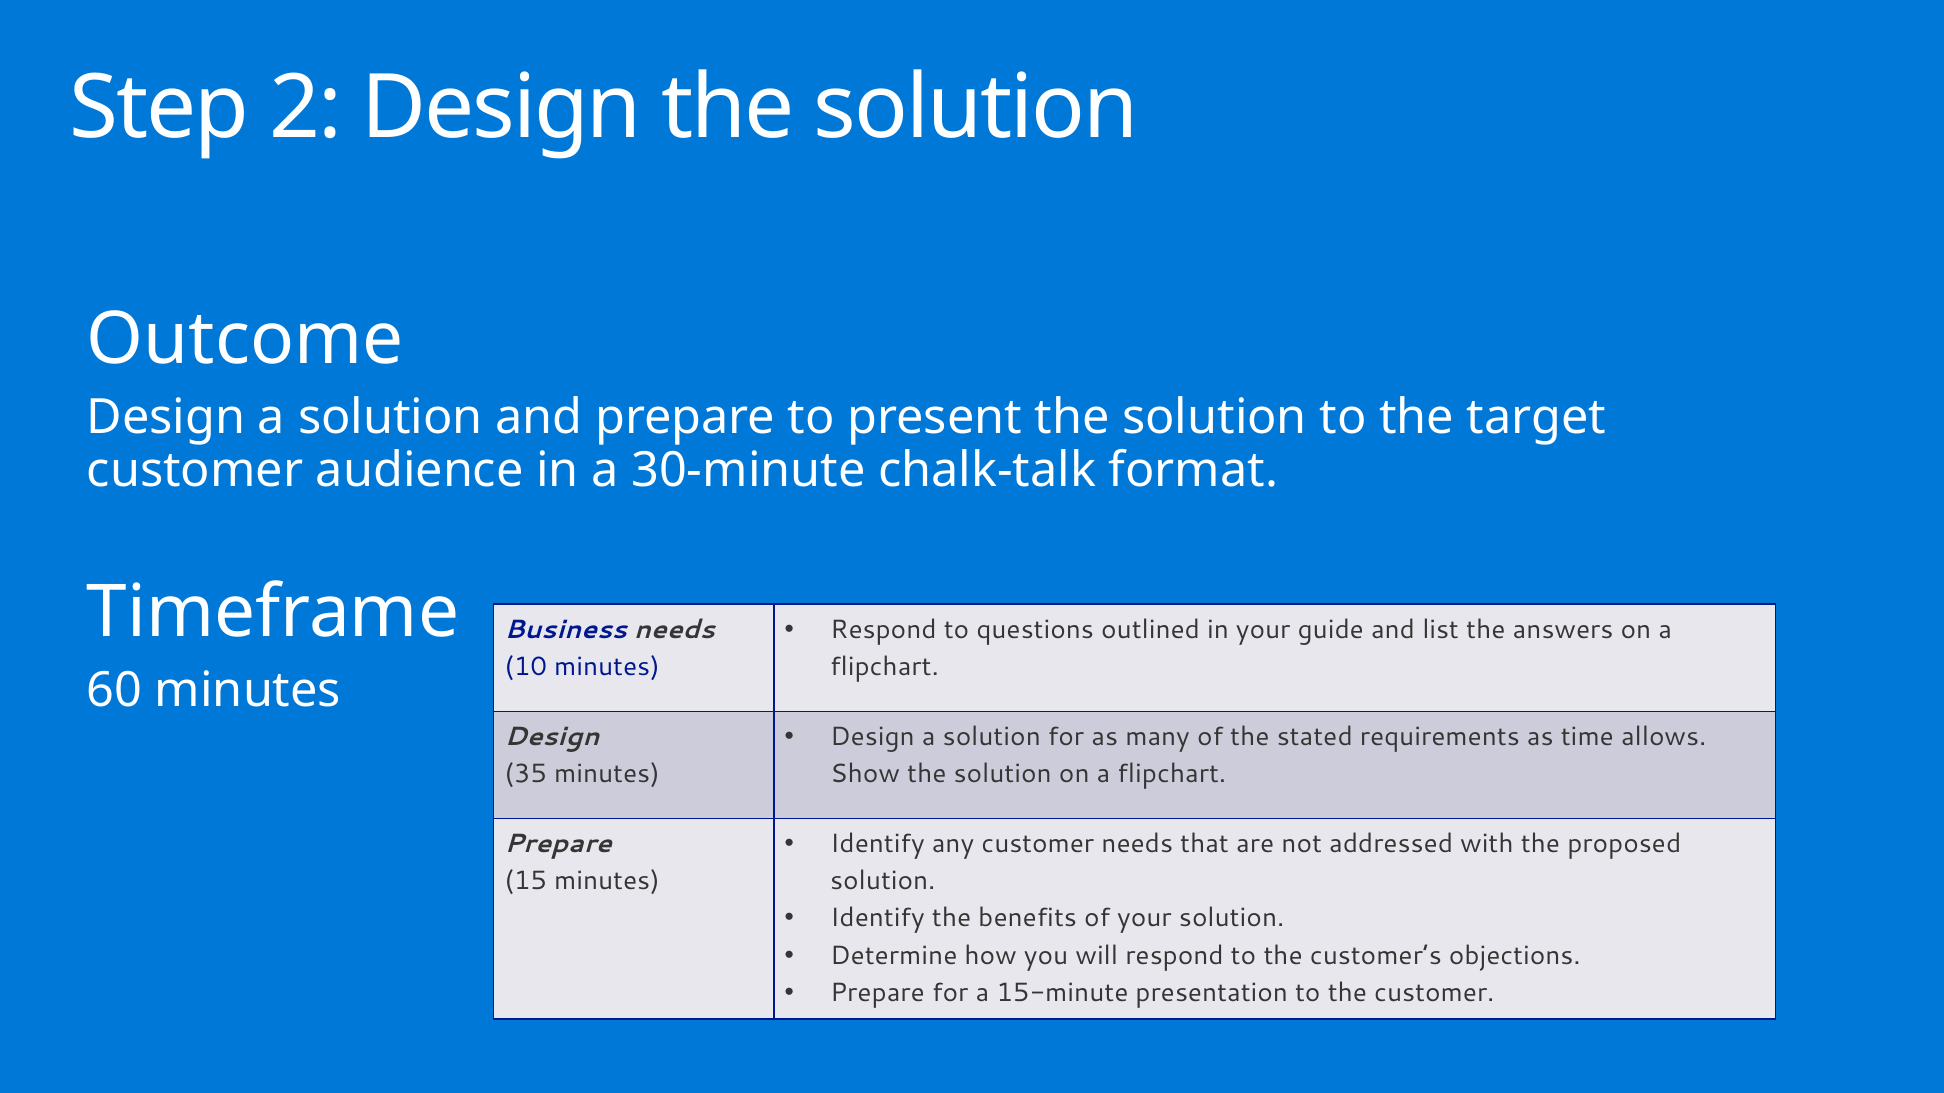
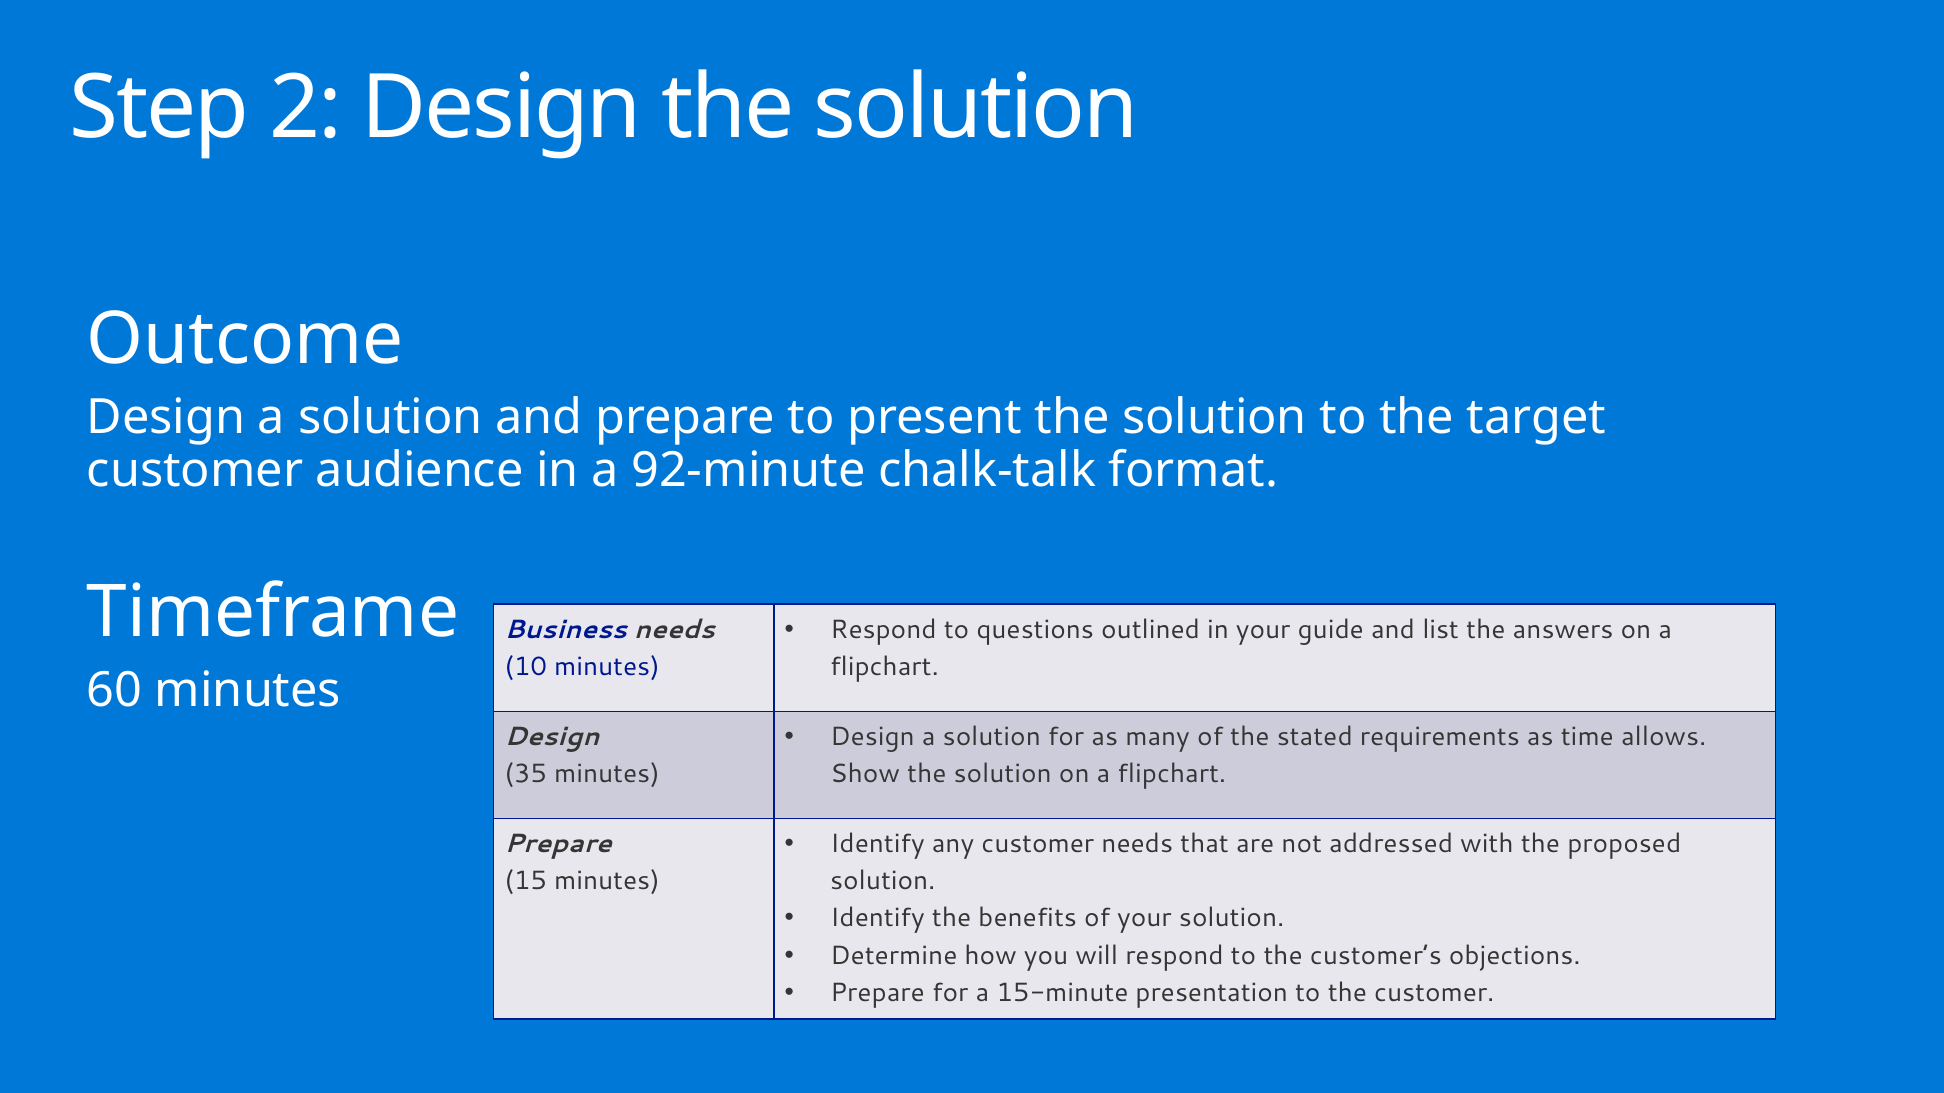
30-minute: 30-minute -> 92-minute (749, 470)
